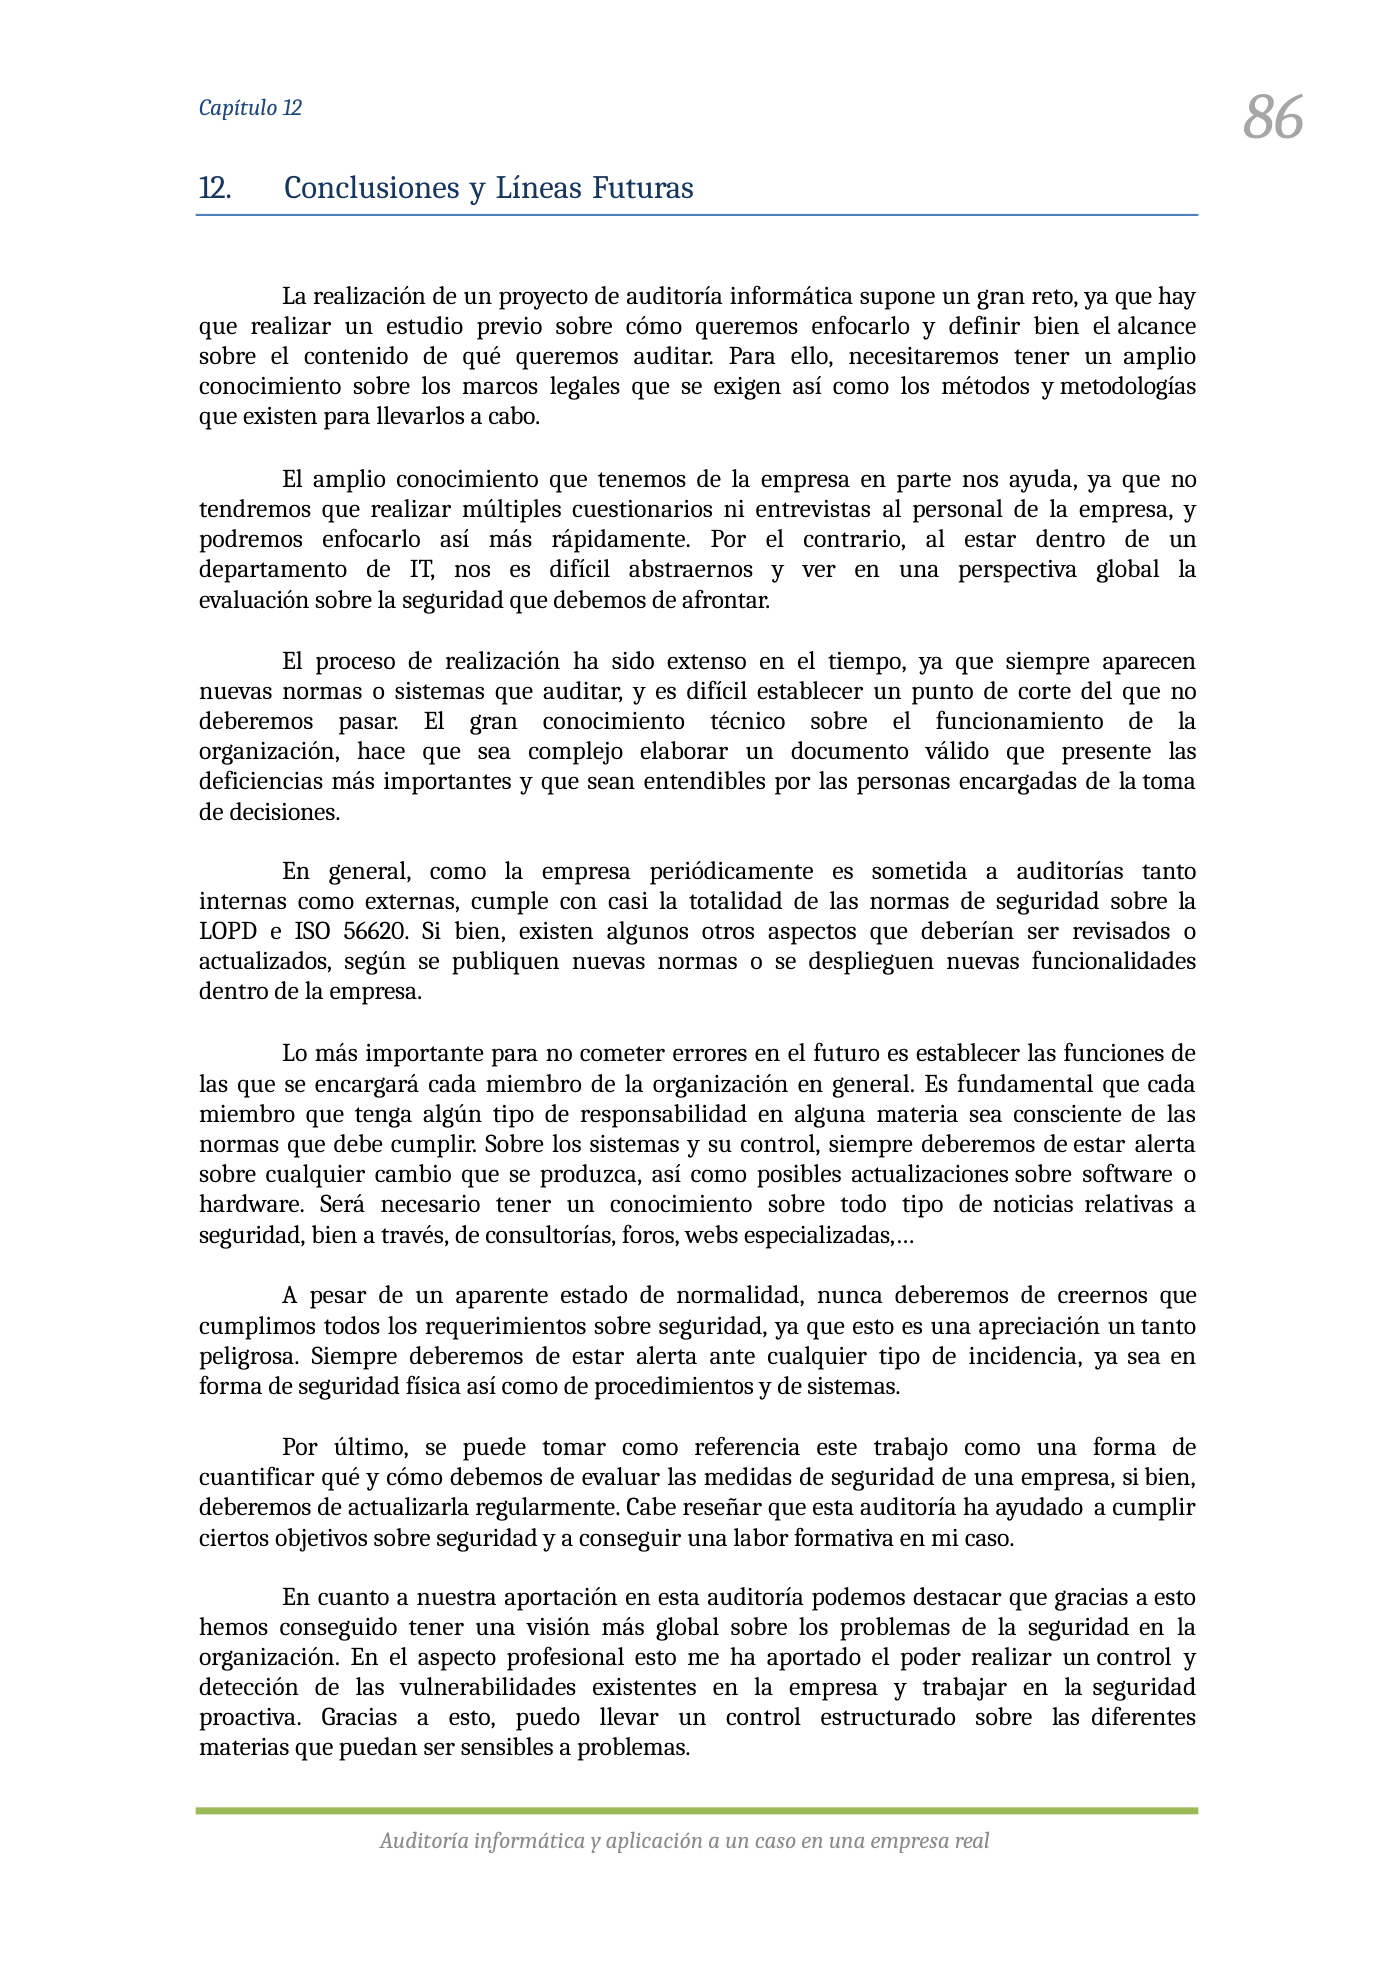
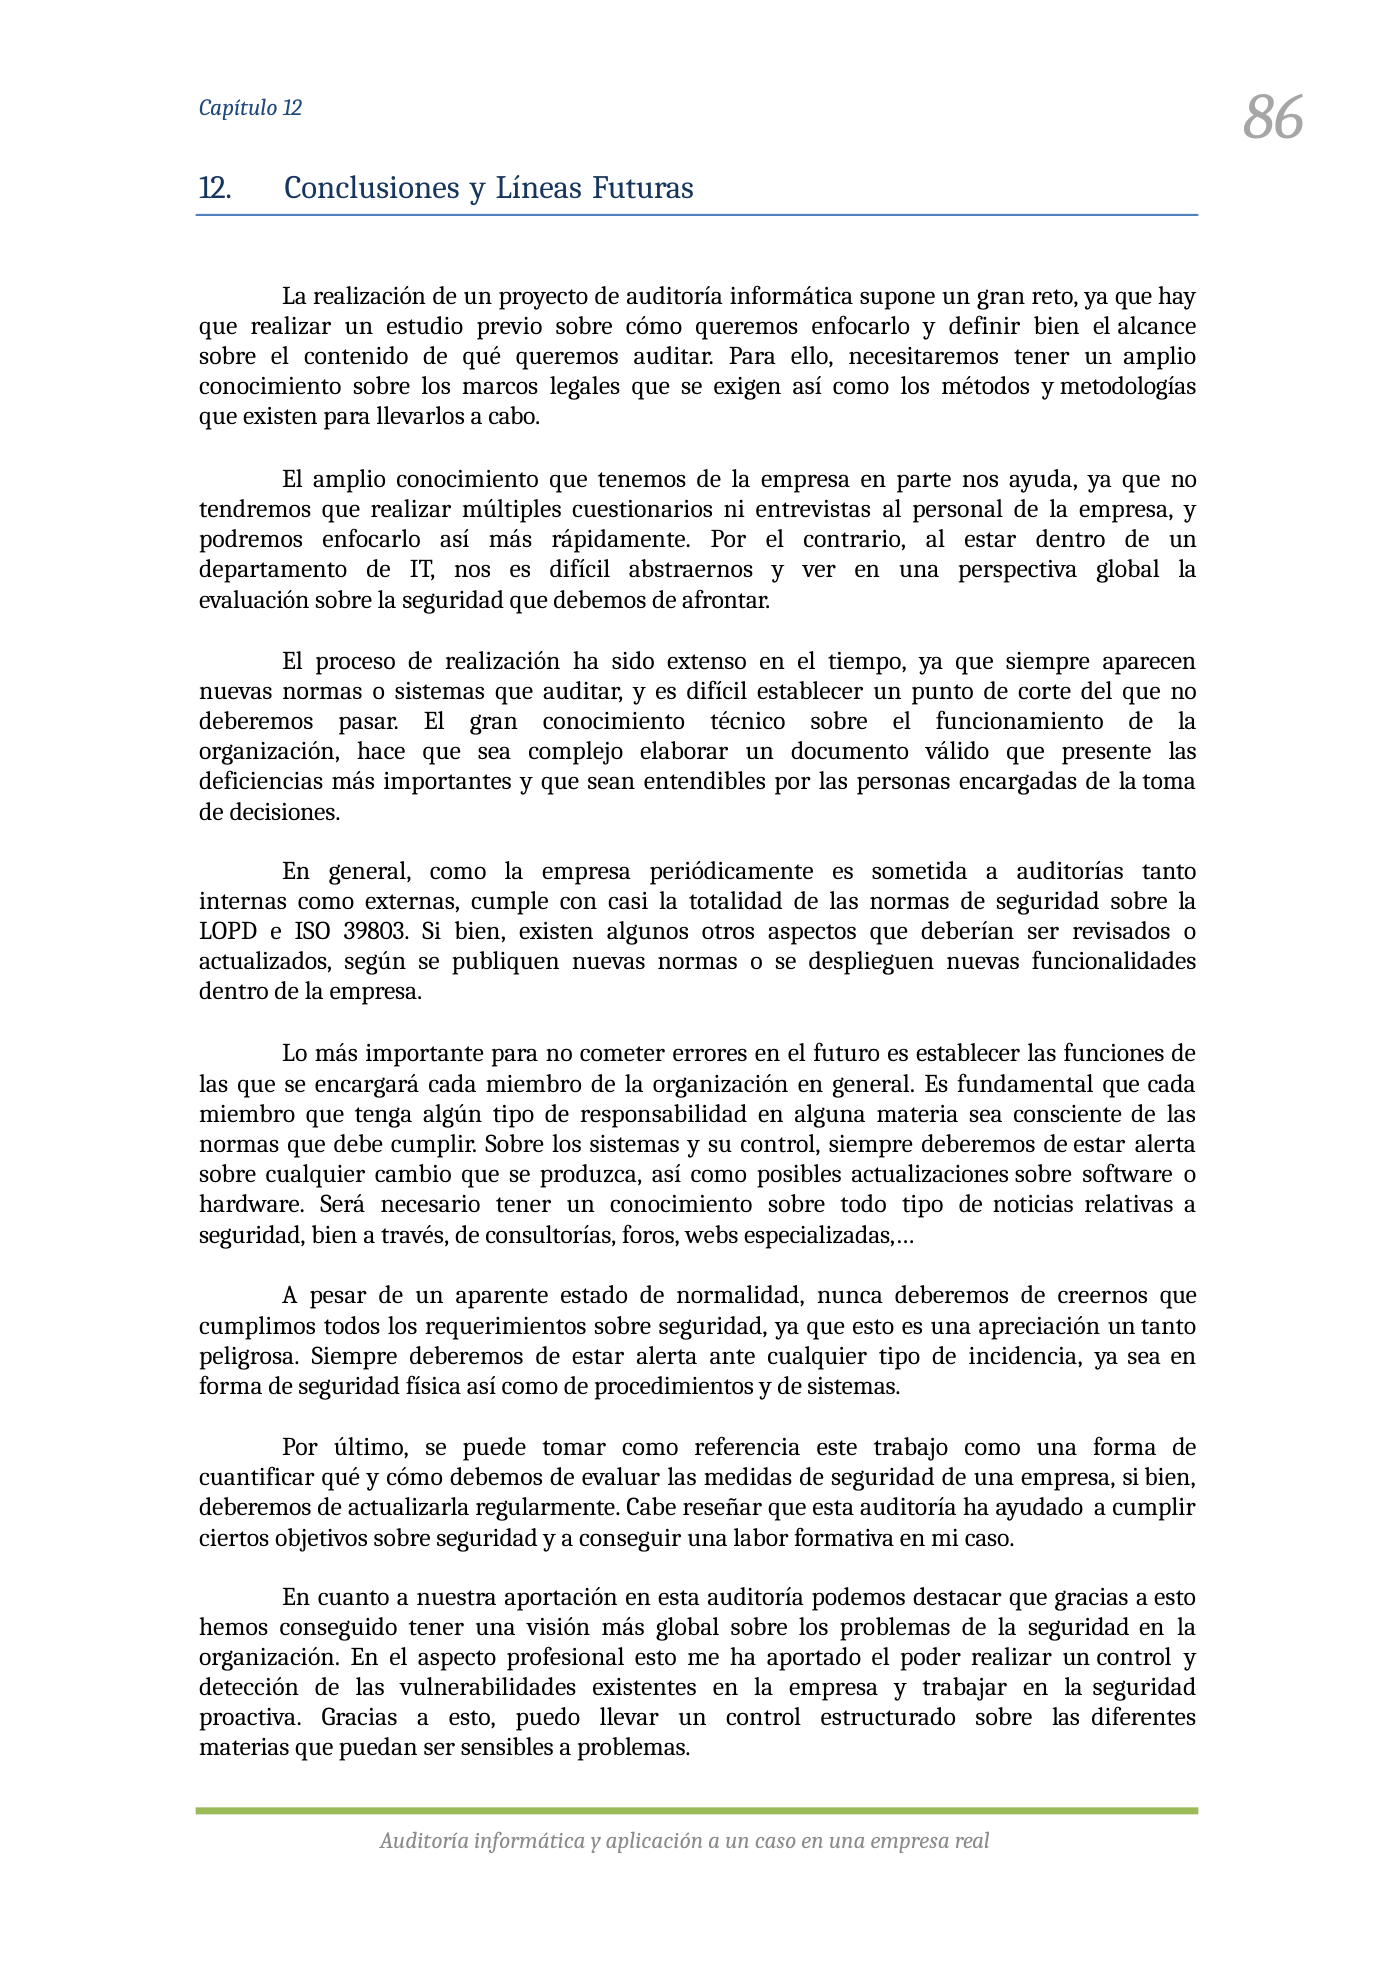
56620: 56620 -> 39803 (377, 931)
